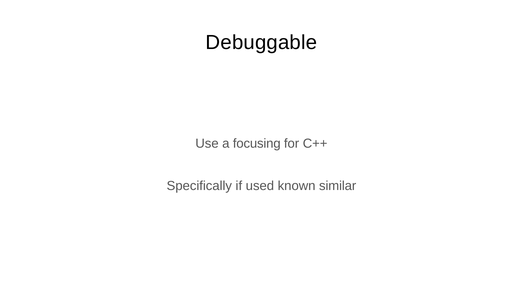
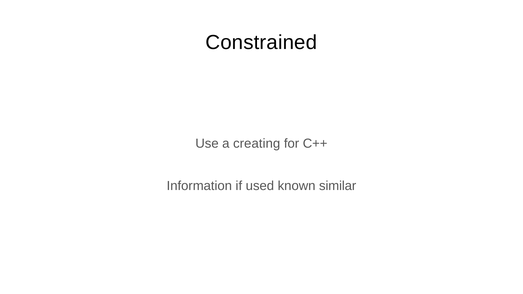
Debuggable: Debuggable -> Constrained (261, 42)
focusing: focusing -> creating (257, 144)
Specifically: Specifically -> Information (199, 186)
